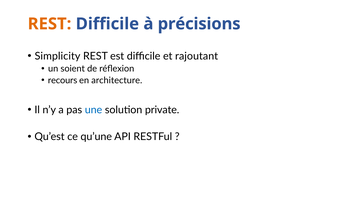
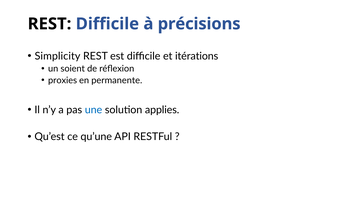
REST colour: orange -> black (50, 24)
rajoutant: rajoutant -> itérations (197, 56)
recours: recours -> proxies (63, 80)
architecture: architecture -> permanente (117, 80)
private: private -> applies (162, 110)
